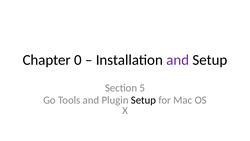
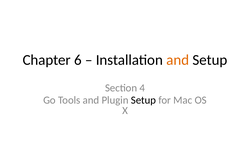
0: 0 -> 6 (78, 60)
and colour: purple -> orange (178, 60)
5: 5 -> 4 (142, 88)
